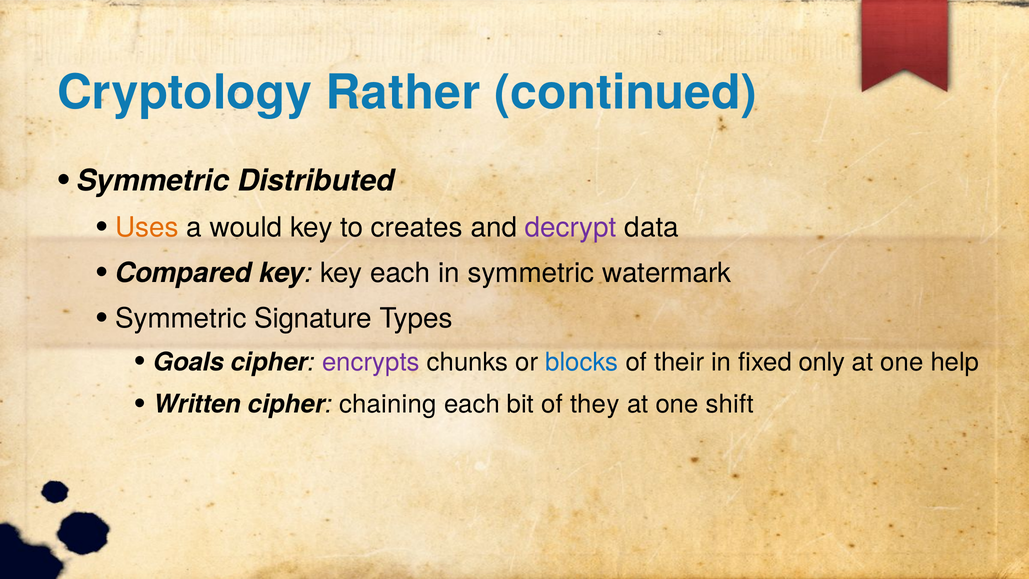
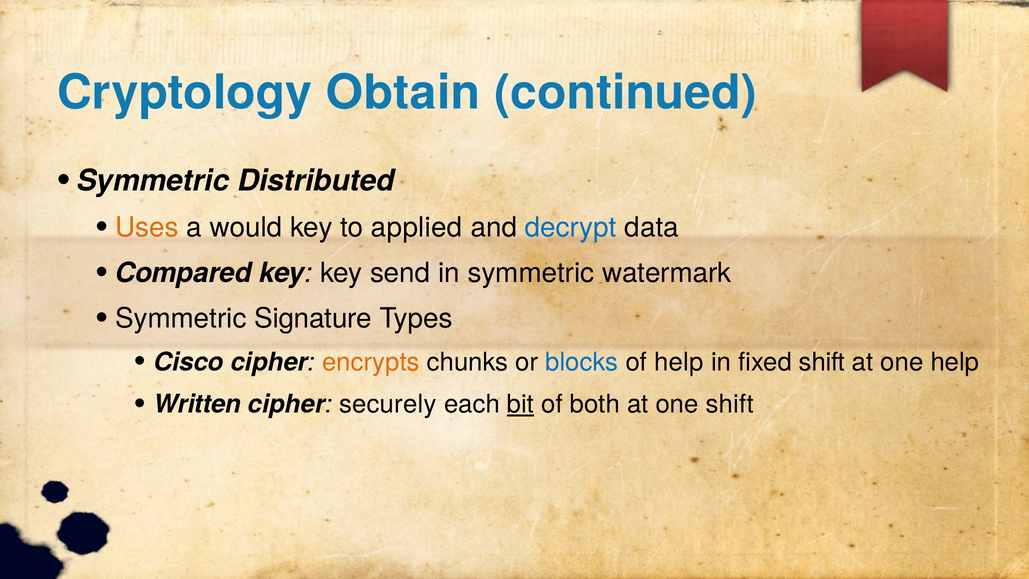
Rather: Rather -> Obtain (403, 93)
creates: creates -> applied (417, 227)
decrypt colour: purple -> blue (571, 227)
key each: each -> send (400, 273)
Goals: Goals -> Cisco (189, 362)
encrypts colour: purple -> orange (371, 362)
of their: their -> help (679, 362)
fixed only: only -> shift (822, 362)
chaining: chaining -> securely (388, 404)
bit underline: none -> present (521, 404)
they: they -> both (595, 404)
